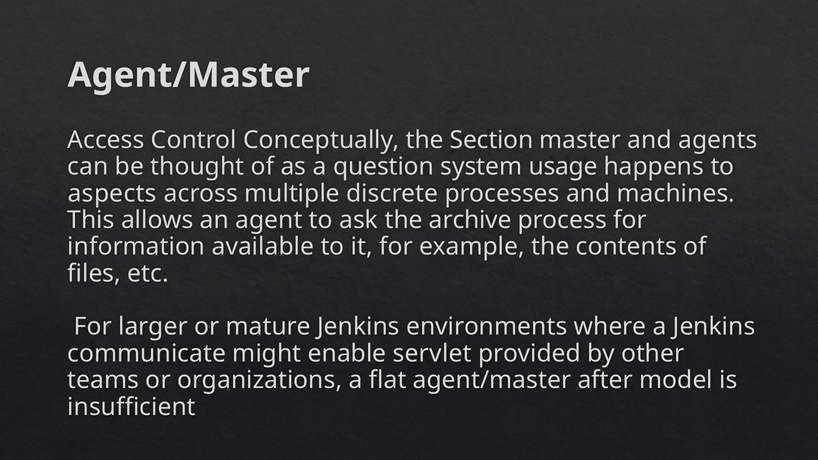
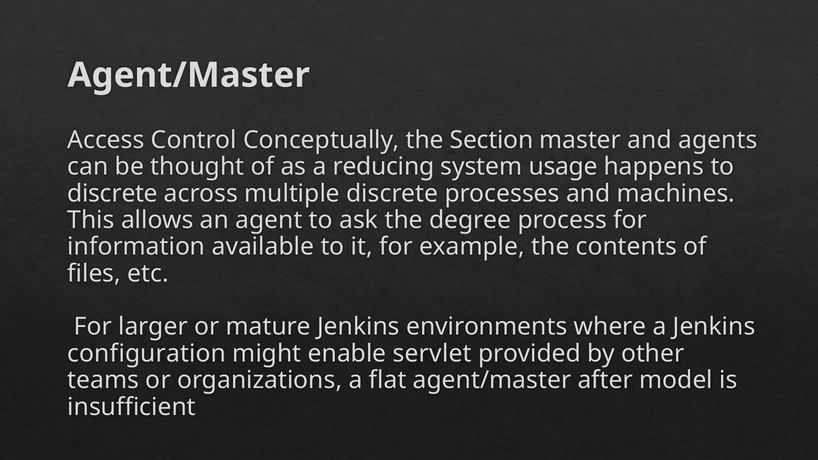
question: question -> reducing (383, 167)
aspects: aspects -> discrete (113, 193)
archive: archive -> degree (470, 220)
communicate: communicate -> configuration (147, 354)
